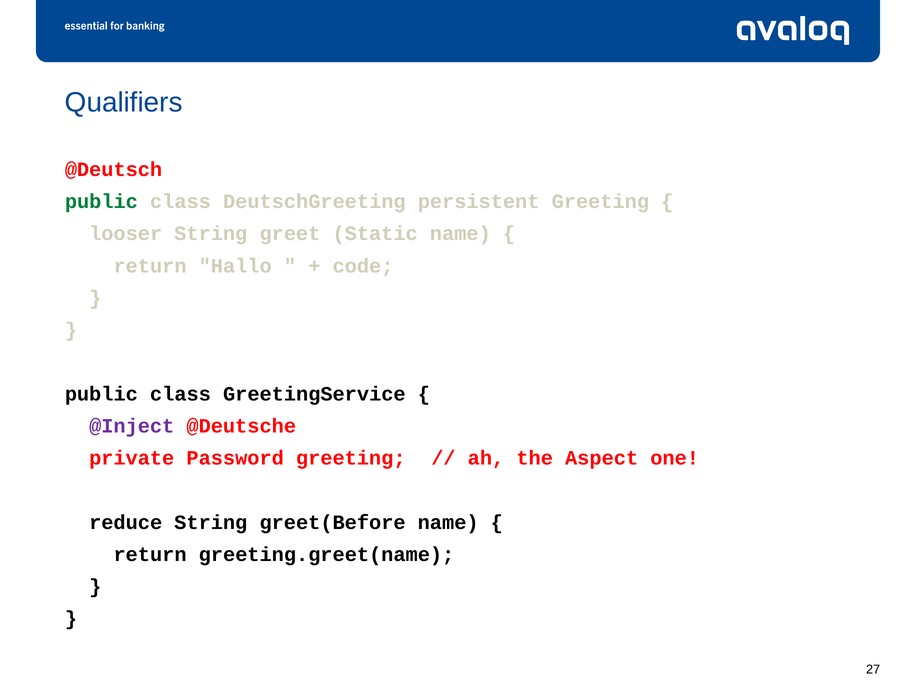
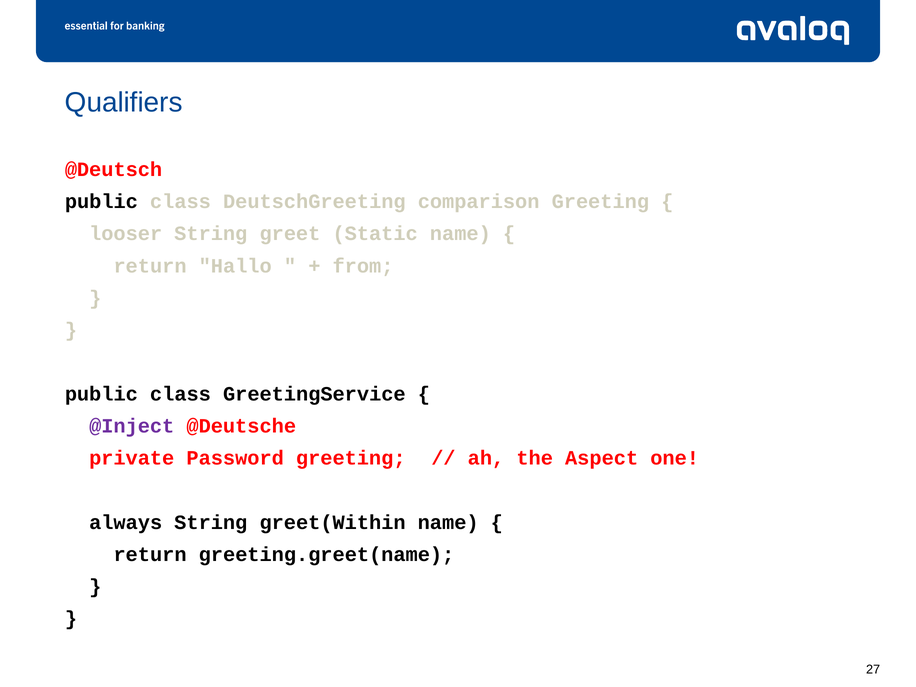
public colour: green -> black (101, 202)
persistent: persistent -> comparison (479, 202)
code: code -> from (363, 266)
reduce: reduce -> always (126, 522)
greet(Before: greet(Before -> greet(Within (333, 522)
